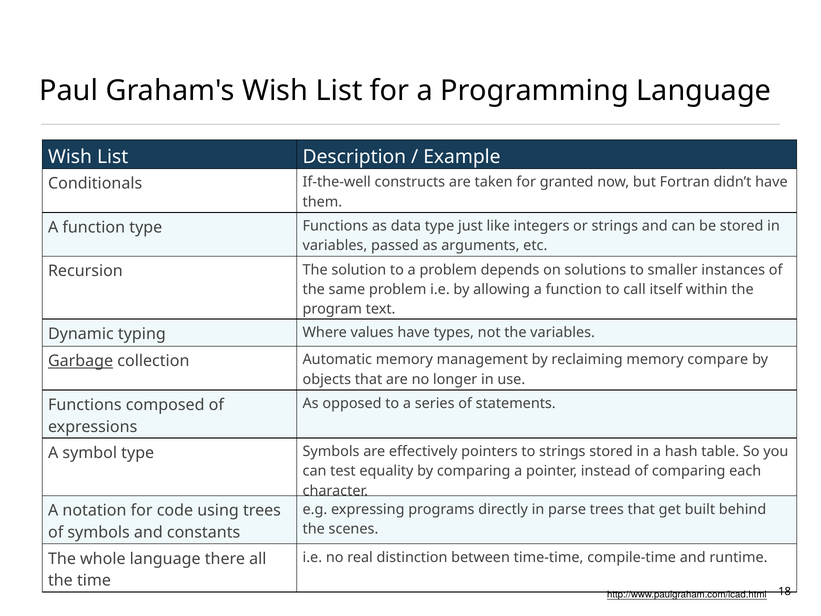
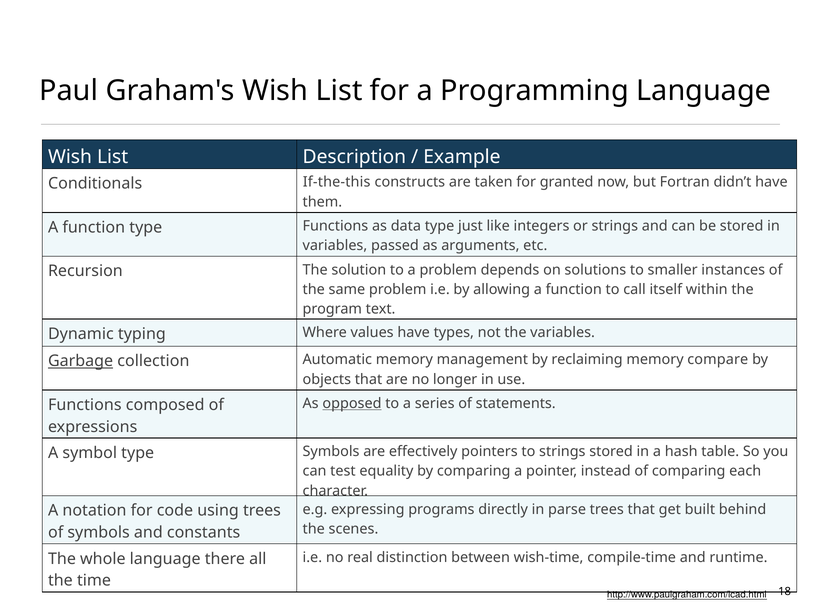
If-the-well: If-the-well -> If-the-this (337, 182)
opposed underline: none -> present (352, 403)
time-time: time-time -> wish-time (549, 557)
